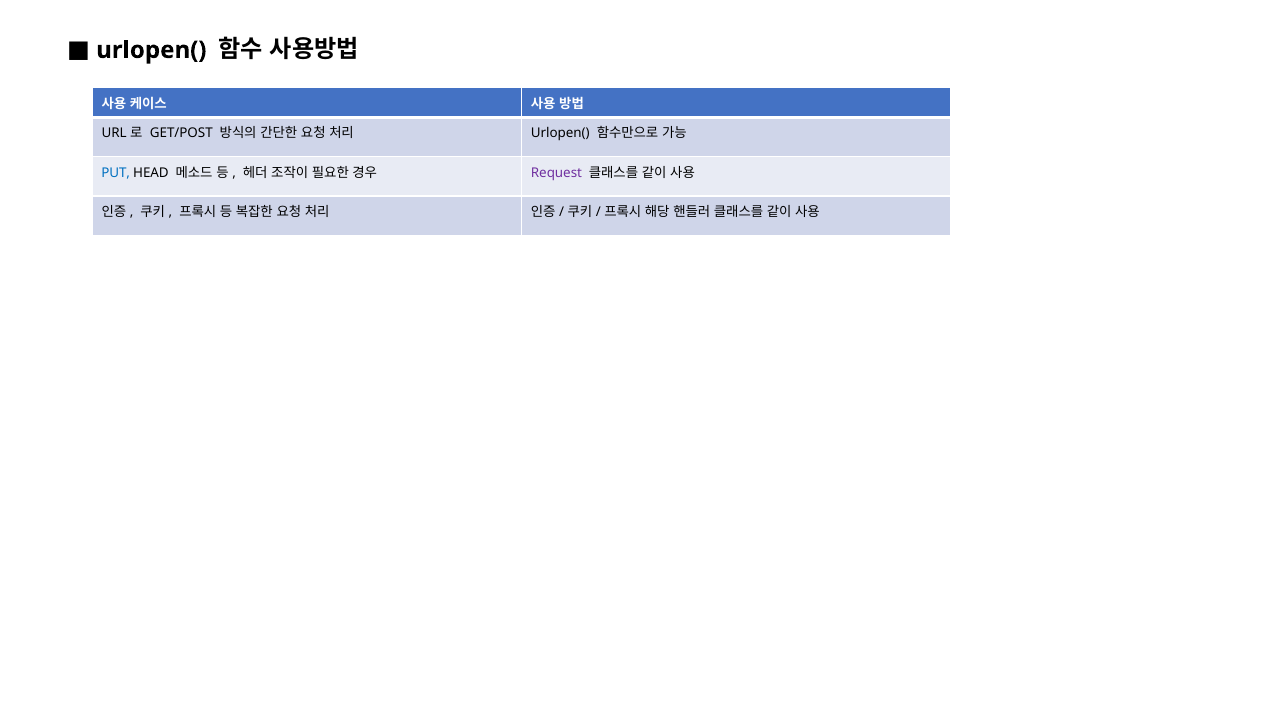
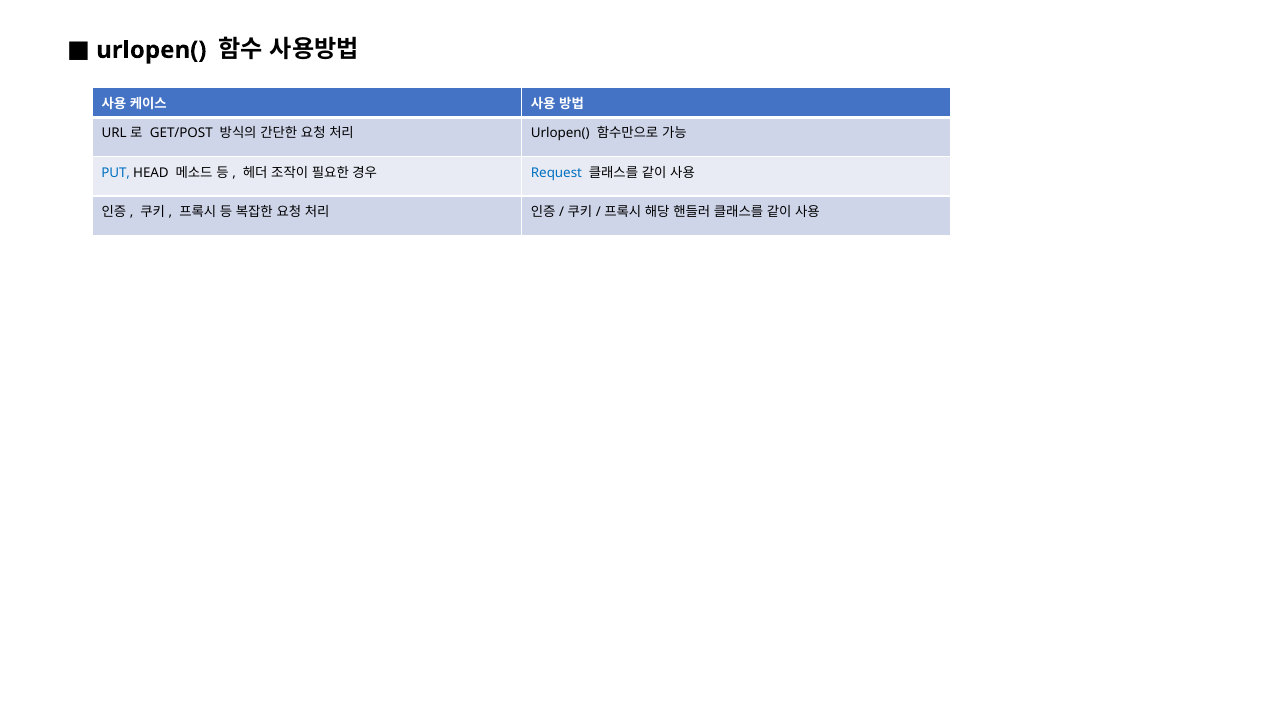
Request colour: purple -> blue (556, 173)
